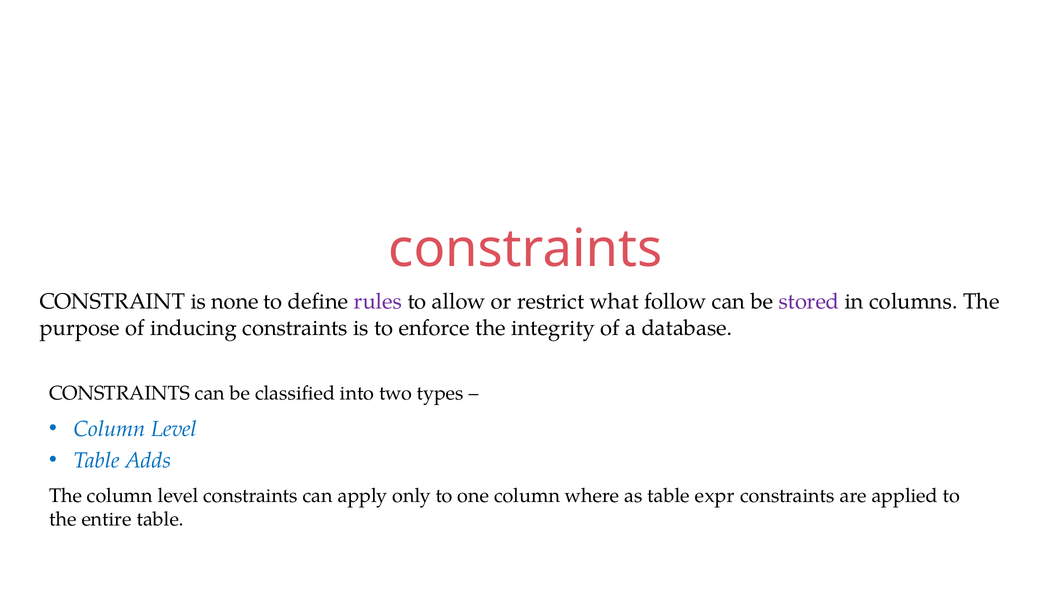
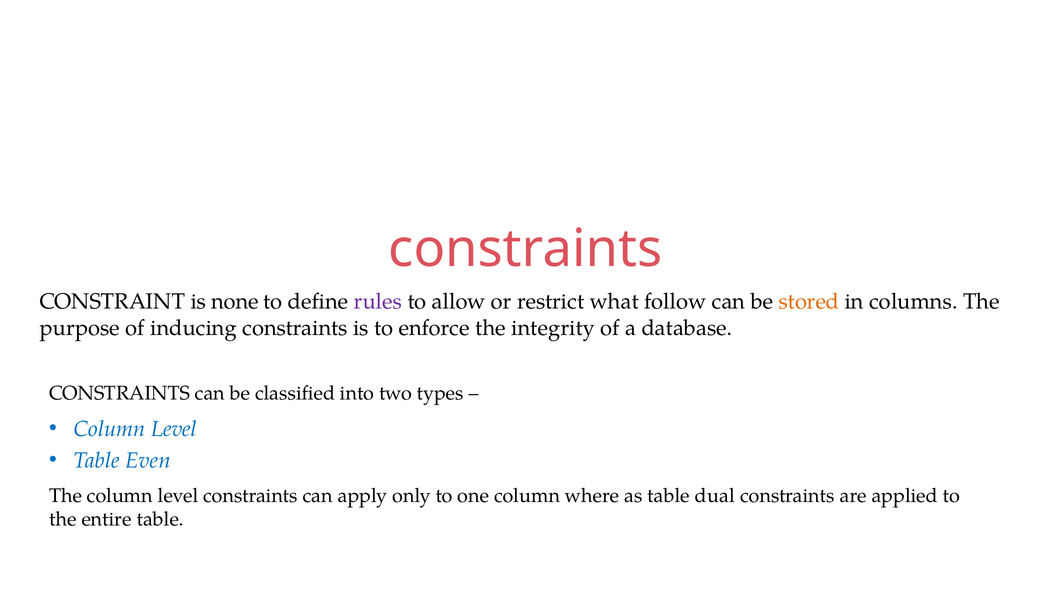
stored colour: purple -> orange (809, 302)
Adds: Adds -> Even (148, 461)
expr: expr -> dual (715, 496)
